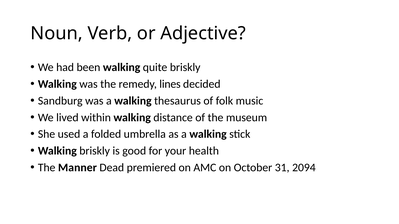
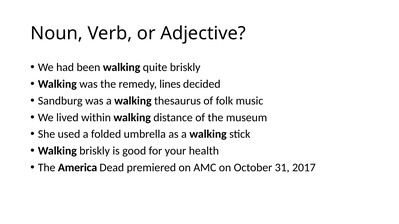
Manner: Manner -> America (78, 168)
2094: 2094 -> 2017 (304, 168)
